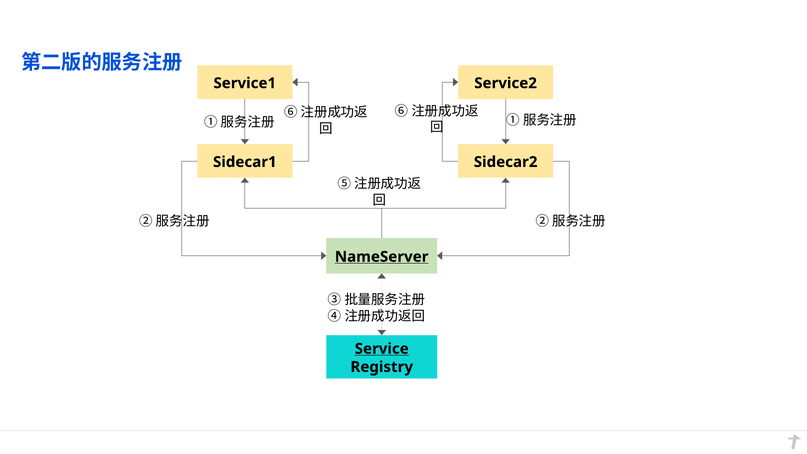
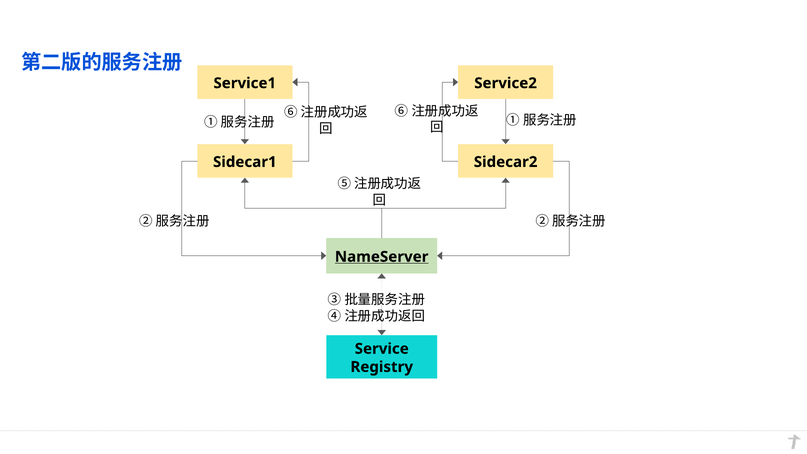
Service underline: present -> none (382, 349)
